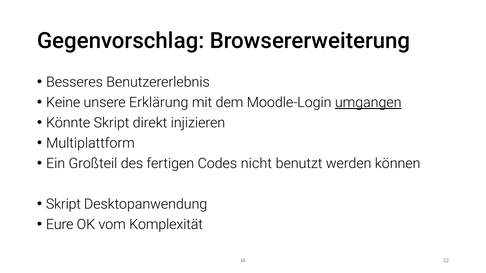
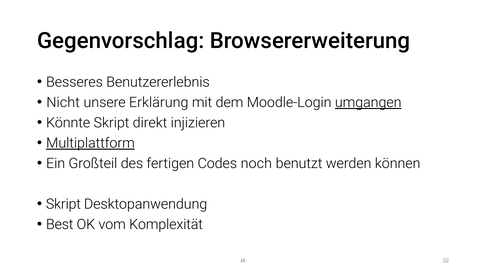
Keine: Keine -> Nicht (63, 103)
Multiplattform underline: none -> present (90, 143)
nicht: nicht -> noch (256, 164)
Eure: Eure -> Best (60, 225)
